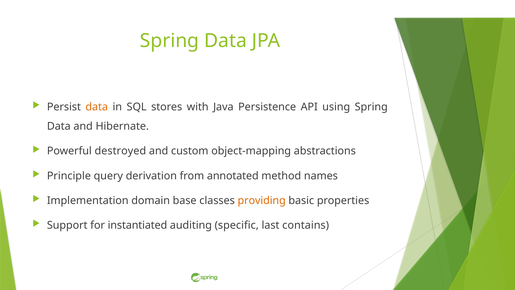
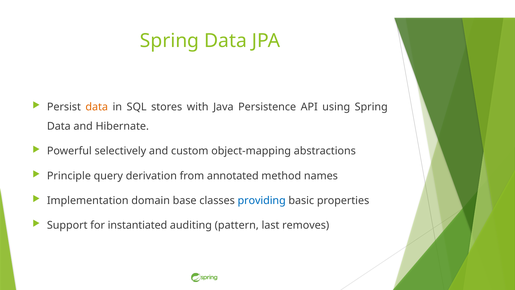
destroyed: destroyed -> selectively (120, 151)
providing colour: orange -> blue (262, 200)
specific: specific -> pattern (237, 225)
contains: contains -> removes (306, 225)
